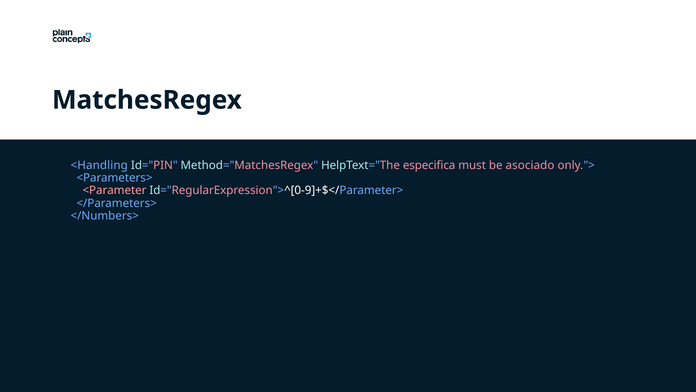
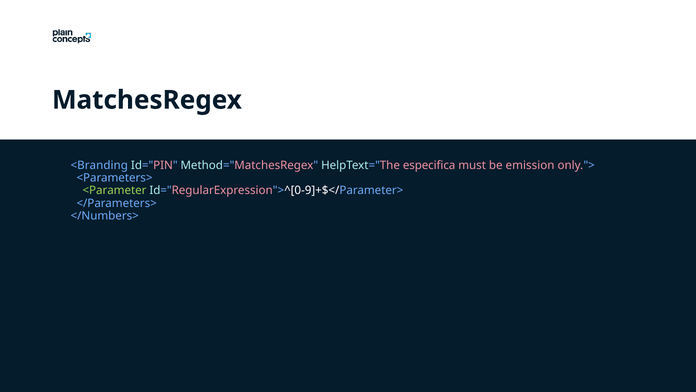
<Handling: <Handling -> <Branding (99, 165)
asociado: asociado -> emission (530, 165)
<Parameter colour: pink -> light green (114, 190)
